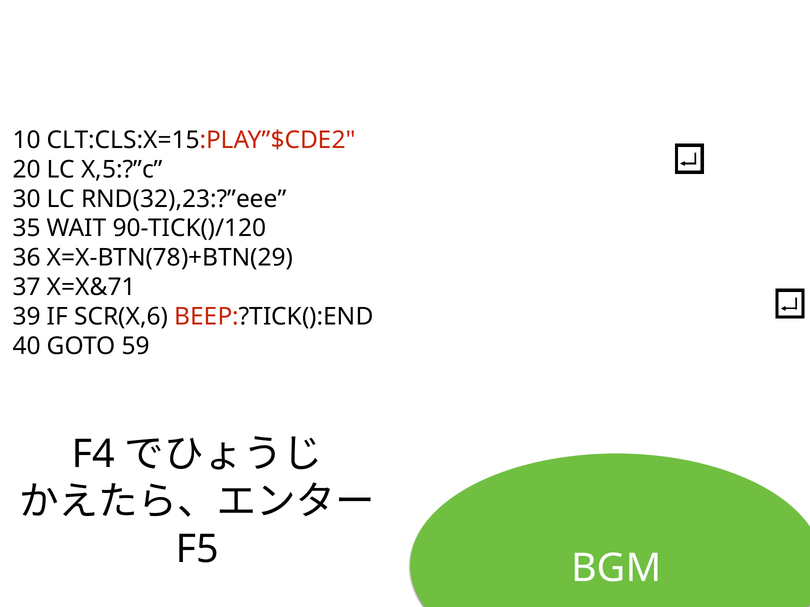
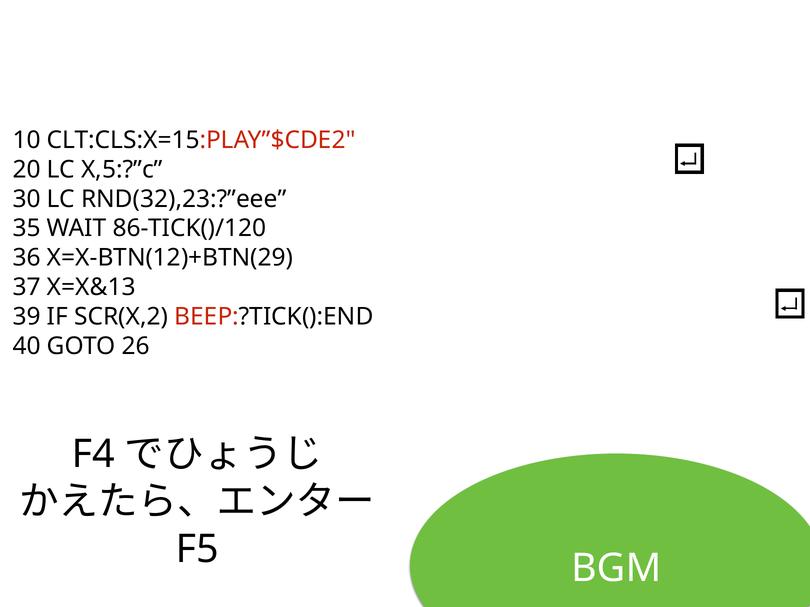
90-TICK()/120: 90-TICK()/120 -> 86-TICK()/120 (189, 229)
X=X-BTN(78)+BTN(29: X=X-BTN(78)+BTN(29 -> X=X-BTN(12)+BTN(29 (170, 258)
X=X&71: X=X&71 -> X=X&13 (91, 287)
SCR(X,6: SCR(X,6 -> SCR(X,2 (121, 317)
59: 59 -> 26 (136, 346)
